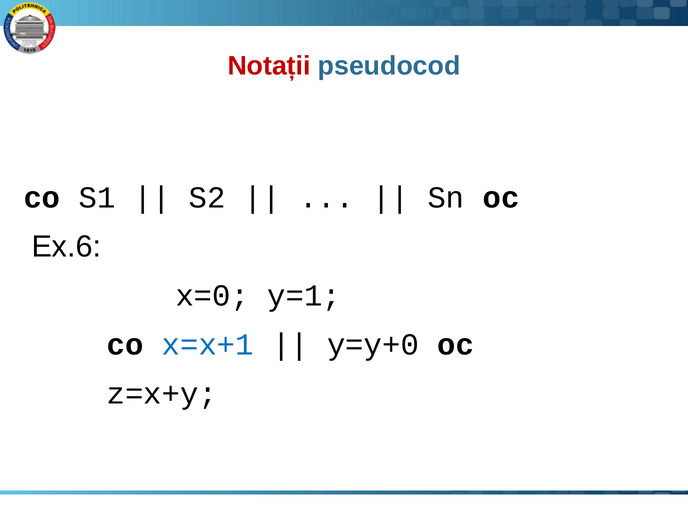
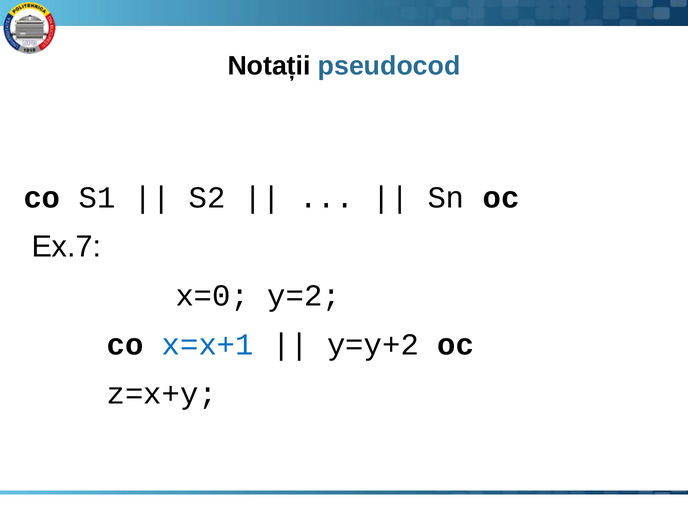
Notații colour: red -> black (269, 66)
Ex.6: Ex.6 -> Ex.7 (66, 247)
y=1: y=1 -> y=2 (304, 296)
y=y+0: y=y+0 -> y=y+2 (373, 345)
